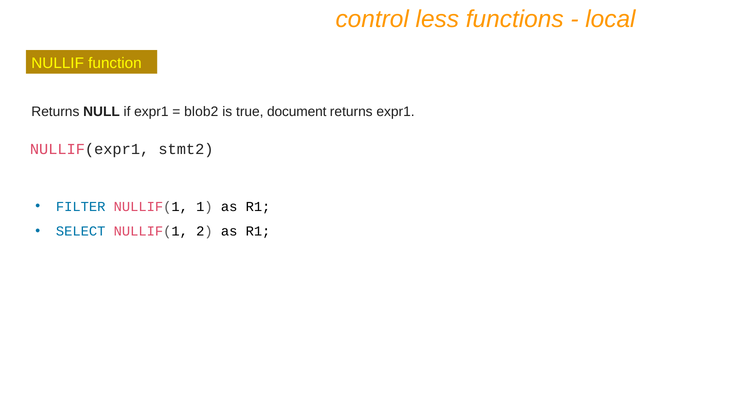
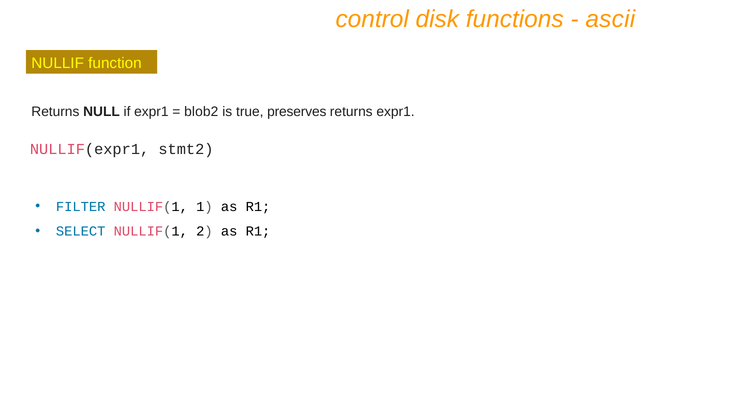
less: less -> disk (437, 19)
local: local -> ascii (610, 19)
document: document -> preserves (297, 112)
